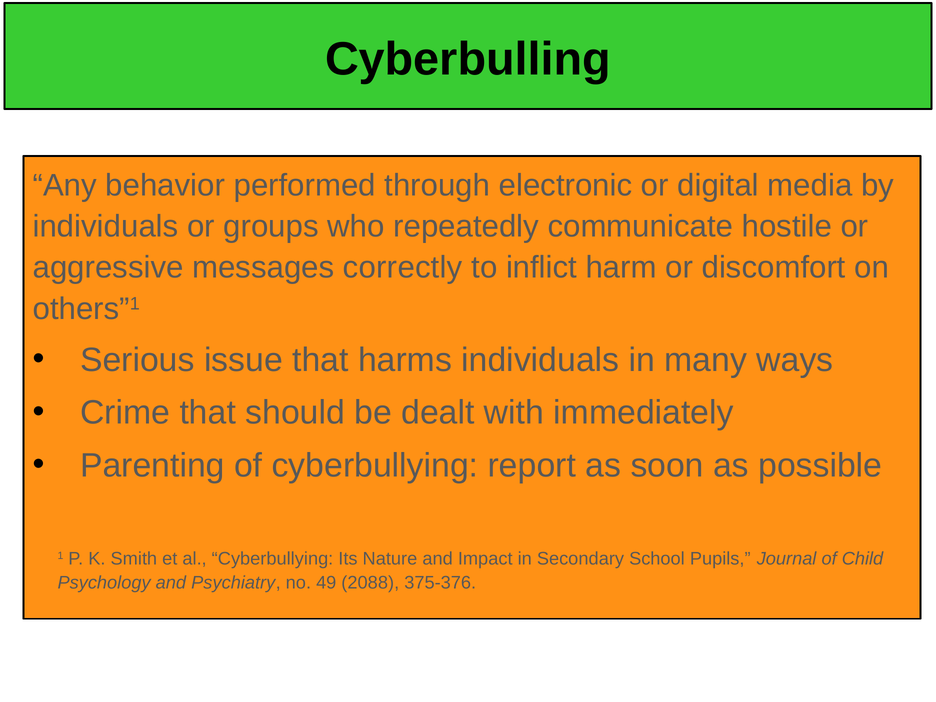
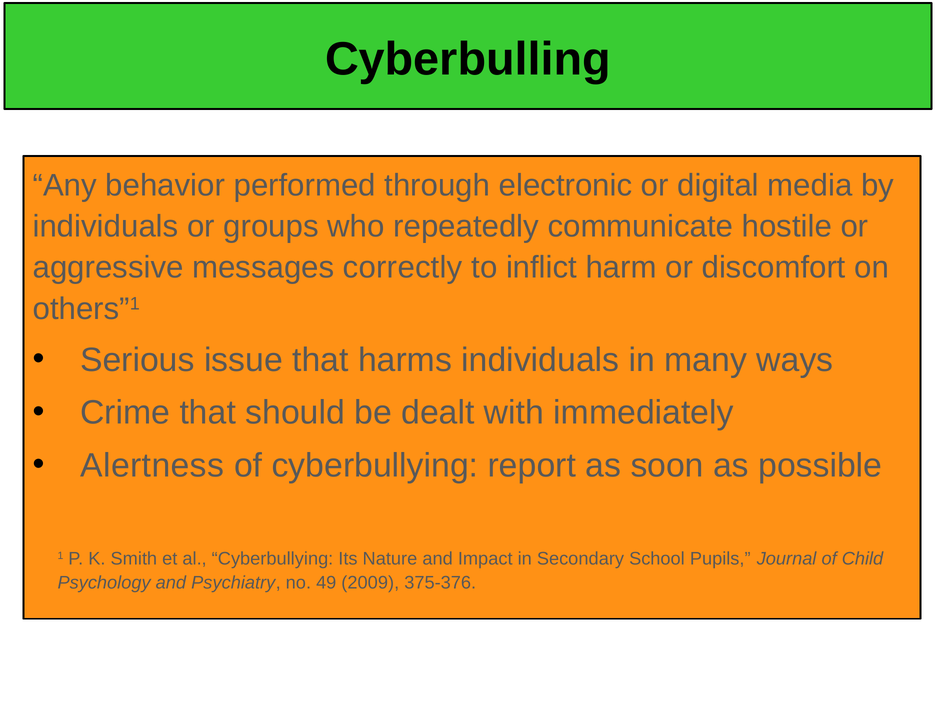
Parenting: Parenting -> Alertness (152, 466)
2088: 2088 -> 2009 (370, 583)
